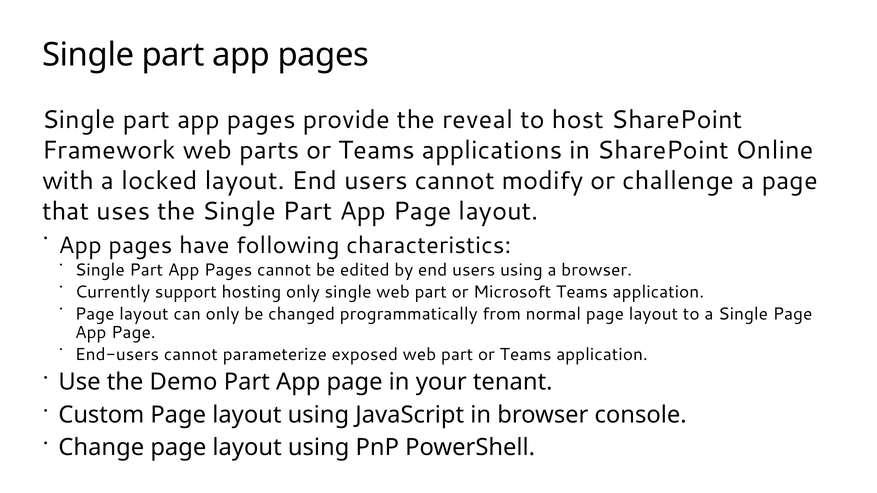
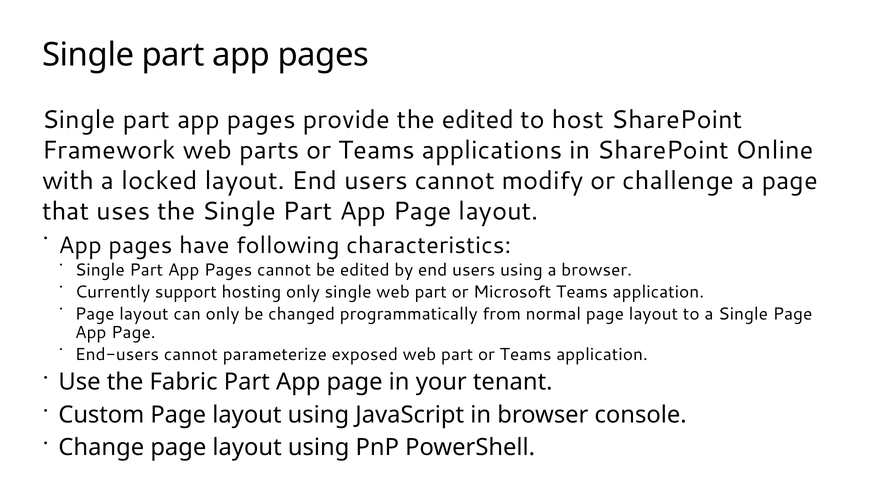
the reveal: reveal -> edited (478, 120)
Demo: Demo -> Fabric (184, 382)
